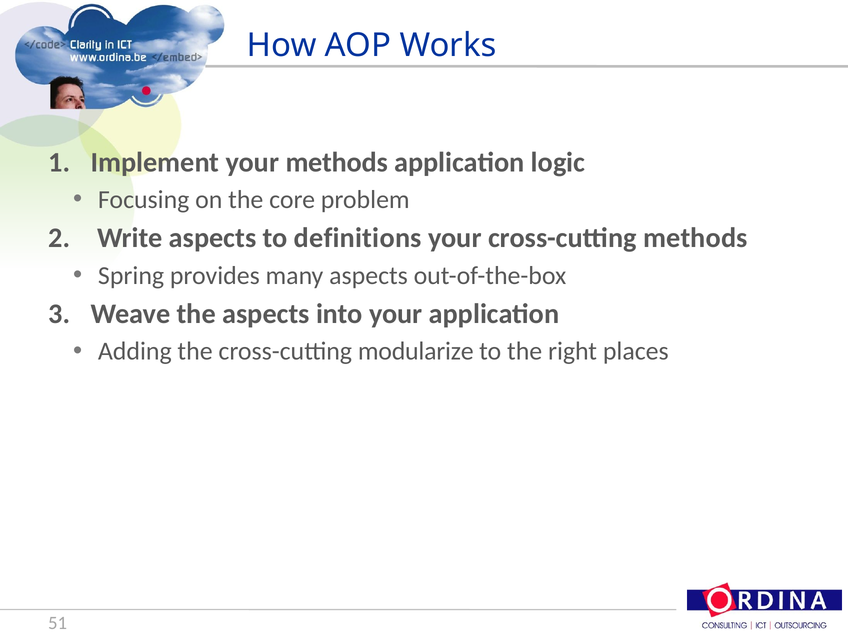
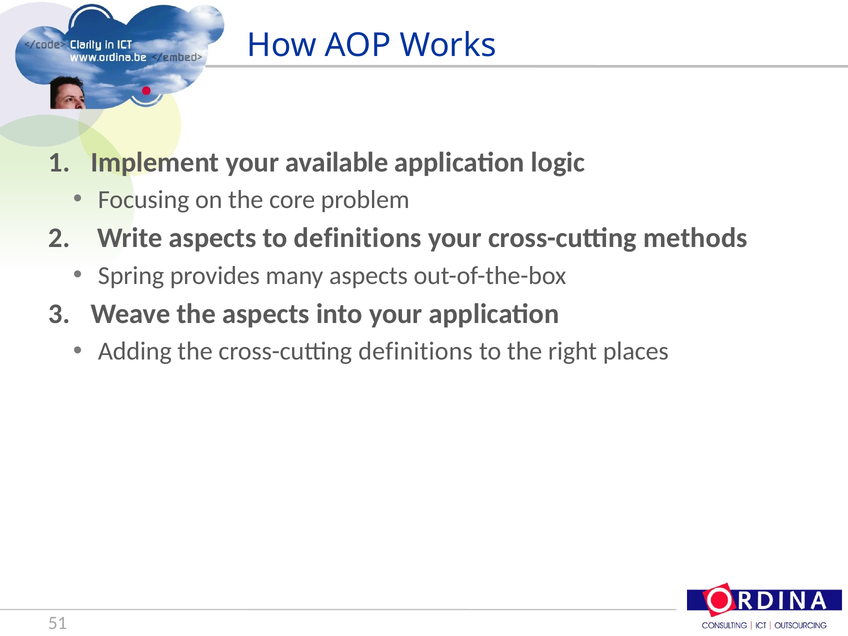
your methods: methods -> available (337, 162)
cross-cutting modularize: modularize -> definitions (416, 351)
